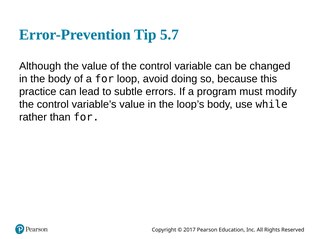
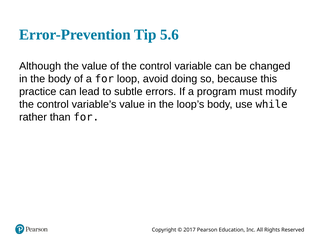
5.7: 5.7 -> 5.6 (170, 35)
